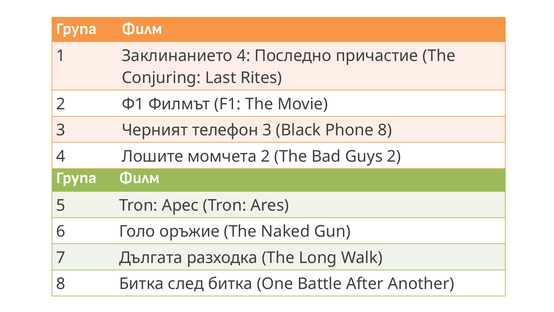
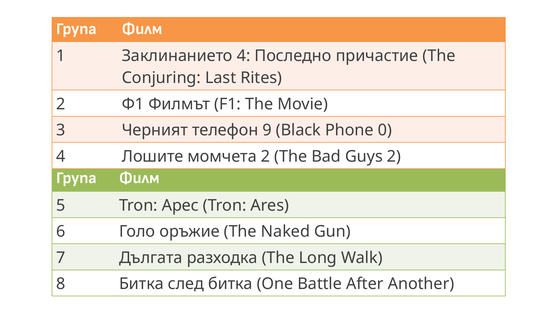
телефон 3: 3 -> 9 (267, 130)
Phone 8: 8 -> 0 (385, 130)
